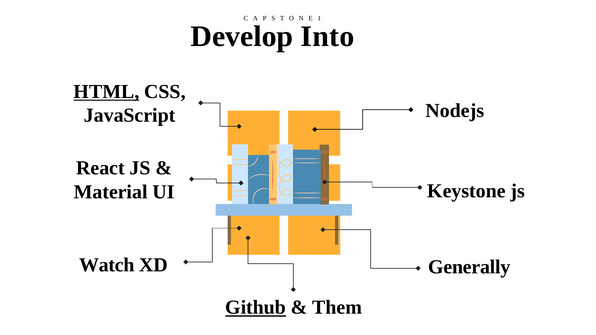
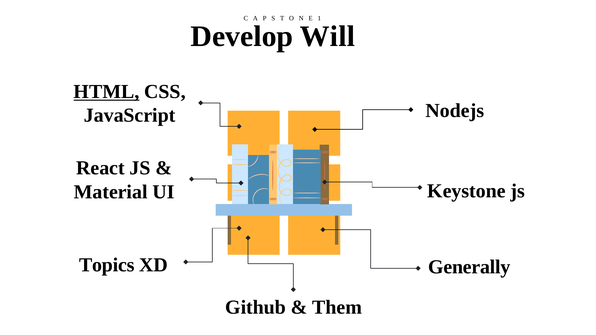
Into: Into -> Will (328, 36)
Watch: Watch -> Topics (107, 265)
Github underline: present -> none (256, 308)
